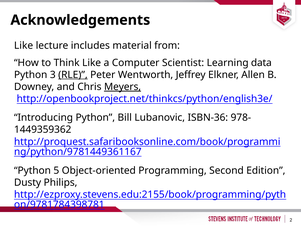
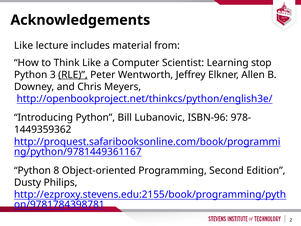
data: data -> stop (261, 63)
Meyers underline: present -> none (123, 87)
ISBN-36: ISBN-36 -> ISBN-96 (208, 117)
5: 5 -> 8 (56, 170)
